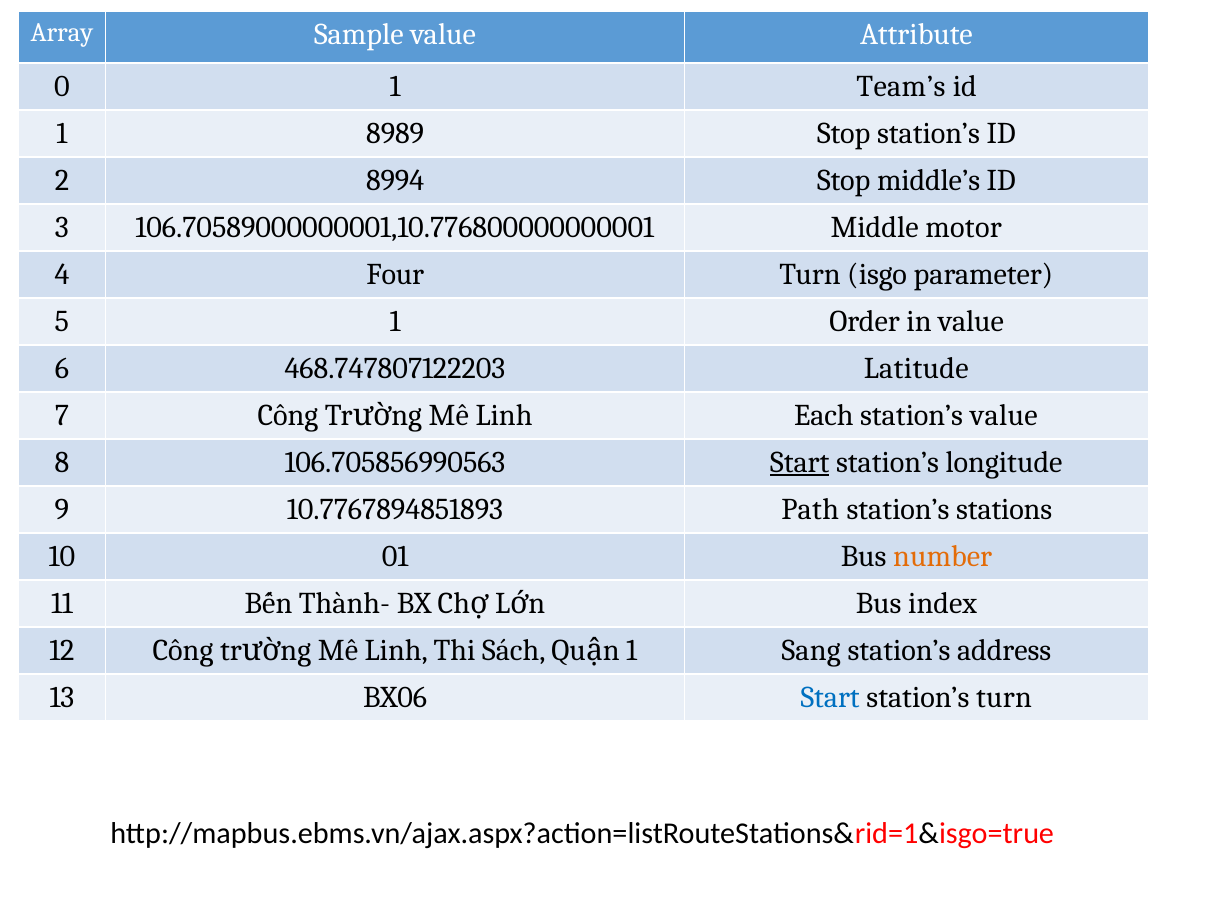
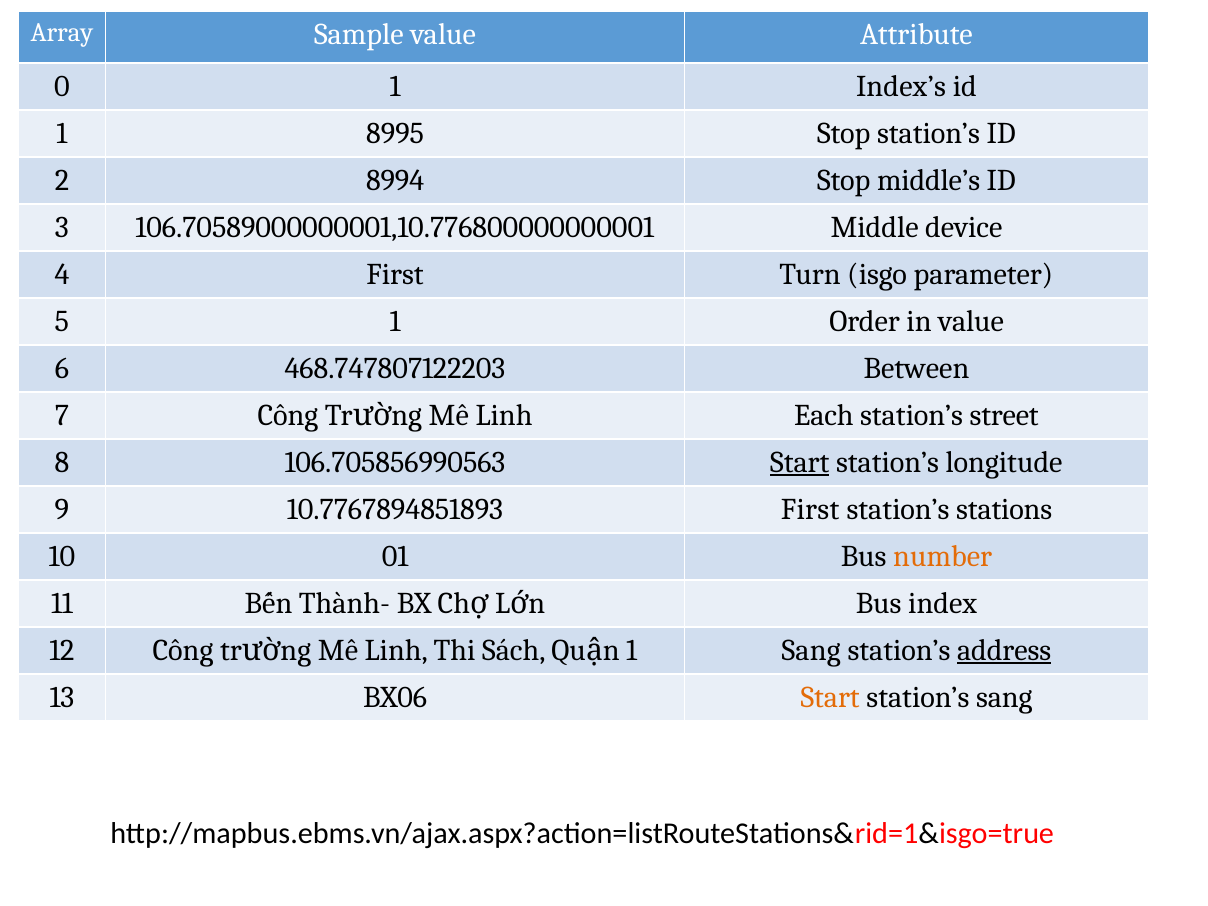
Team’s: Team’s -> Index’s (901, 86)
8989: 8989 -> 8995 (395, 133)
motor: motor -> device (964, 227)
4 Four: Four -> First (395, 274)
Latitude: Latitude -> Between (916, 368)
station’s value: value -> street (1004, 415)
10.7767894851893 Path: Path -> First (810, 509)
address underline: none -> present (1004, 650)
Start colour: blue -> orange (830, 697)
station’s turn: turn -> sang (1004, 697)
